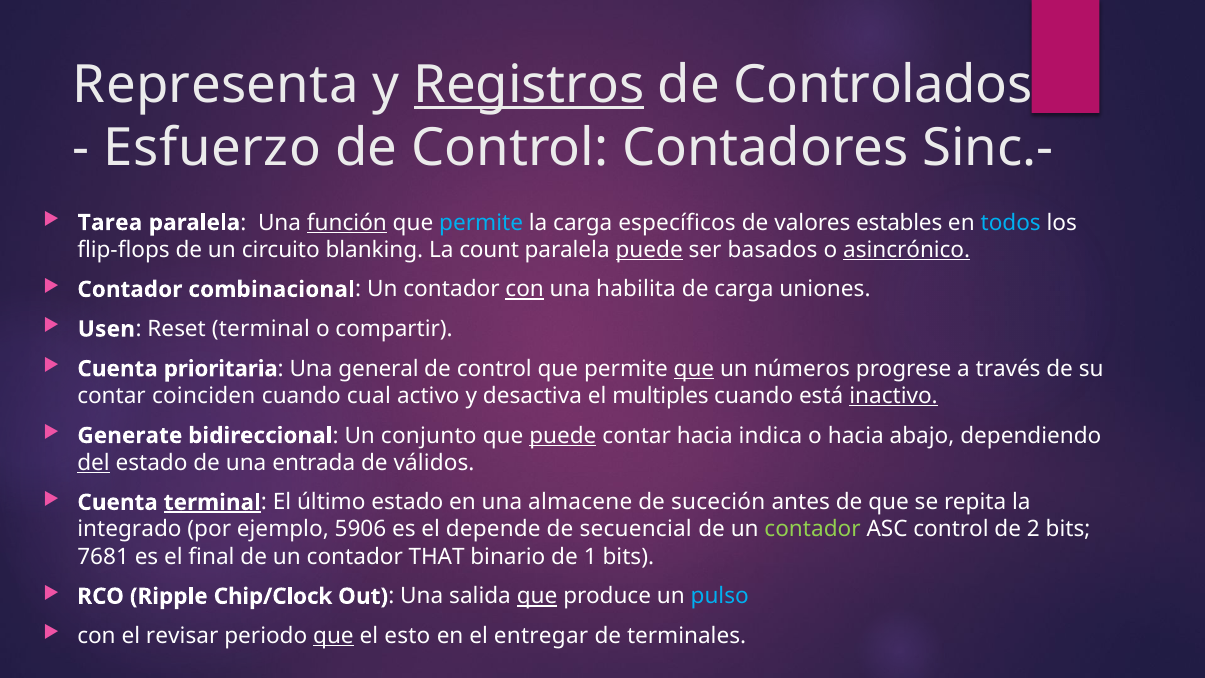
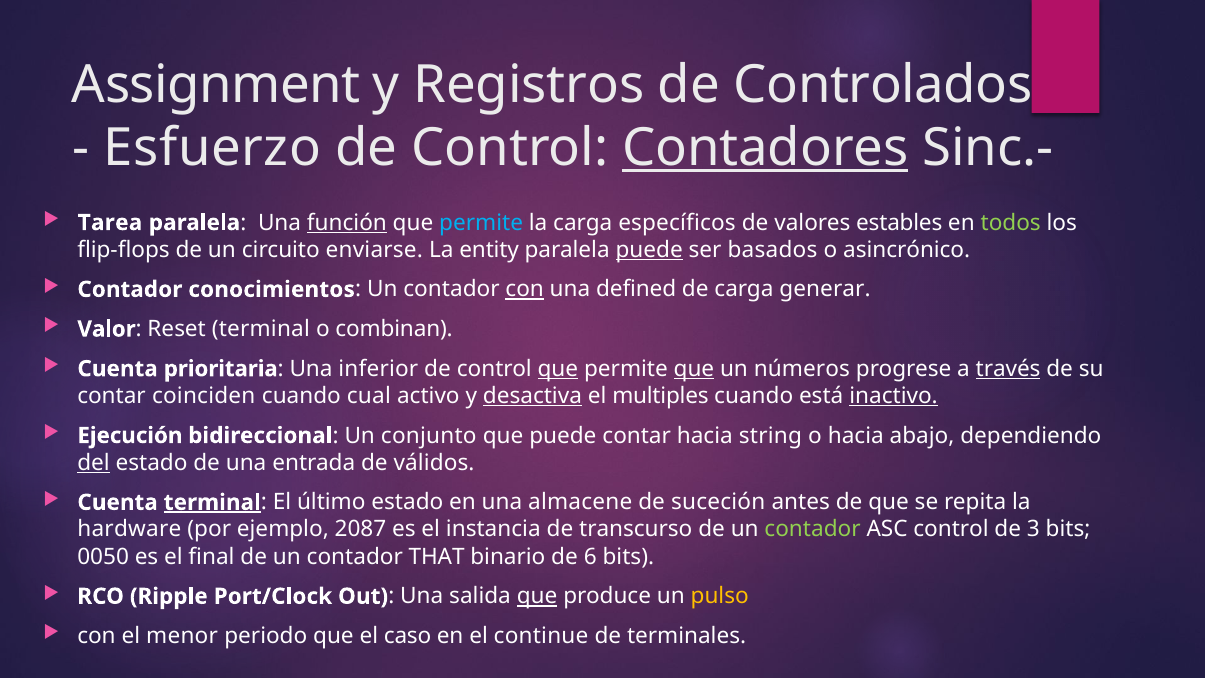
Representa: Representa -> Assignment (216, 85)
Registros underline: present -> none (529, 85)
Contadores underline: none -> present (765, 148)
todos colour: light blue -> light green (1011, 223)
blanking: blanking -> enviarse (374, 250)
count: count -> entity (489, 250)
asincrónico underline: present -> none (907, 250)
combinacional: combinacional -> conocimientos (272, 289)
habilita: habilita -> defined (636, 289)
uniones: uniones -> generar (825, 289)
Usen: Usen -> Valor (107, 329)
compartir: compartir -> combinan (394, 329)
general: general -> inferior (378, 369)
que underline: none -> present (558, 369)
través underline: none -> present (1008, 369)
desactiva underline: none -> present (532, 396)
Generate: Generate -> Ejecución (130, 435)
puede underline: present -> none (563, 435)
indica: indica -> string (770, 435)
integrado: integrado -> hardware (129, 529)
5906: 5906 -> 2087 (360, 529)
depende: depende -> instancia (493, 529)
secuencial: secuencial -> transcurso (636, 529)
2: 2 -> 3 (1033, 529)
7681: 7681 -> 0050 (103, 556)
1: 1 -> 6 (590, 556)
Chip/Clock: Chip/Clock -> Port/Clock (273, 596)
pulso colour: light blue -> yellow (720, 596)
revisar: revisar -> menor (182, 636)
que underline: present -> none (333, 636)
esto: esto -> caso (408, 636)
entregar: entregar -> continue (541, 636)
